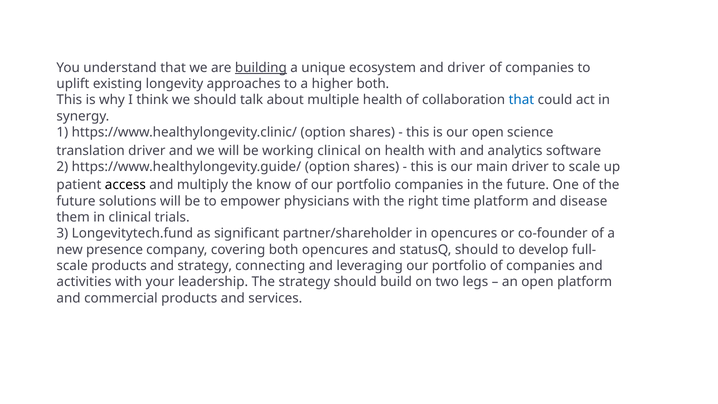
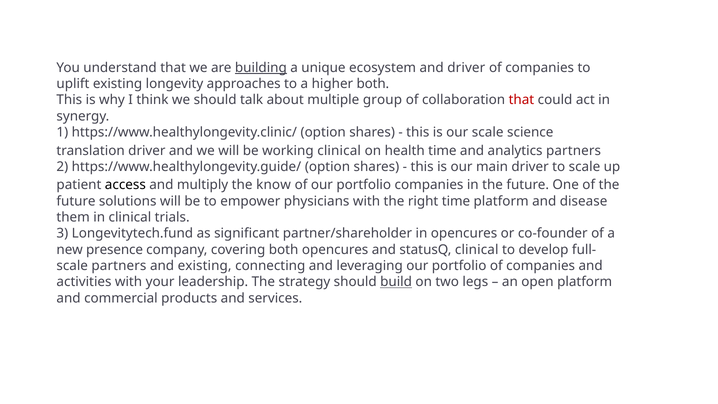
multiple health: health -> group (382, 100)
that colour: blue -> red (521, 100)
our open: open -> scale (488, 132)
health with: with -> time (442, 151)
analytics software: software -> partners (574, 151)
statusQ should: should -> clinical (477, 250)
scale products: products -> partners (119, 266)
and strategy: strategy -> existing (205, 266)
build underline: none -> present (396, 282)
